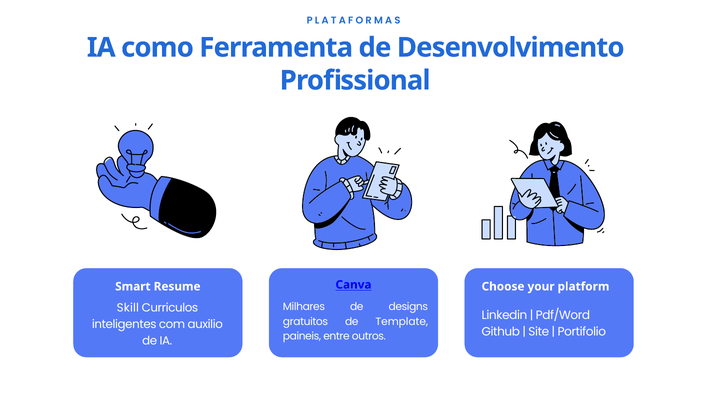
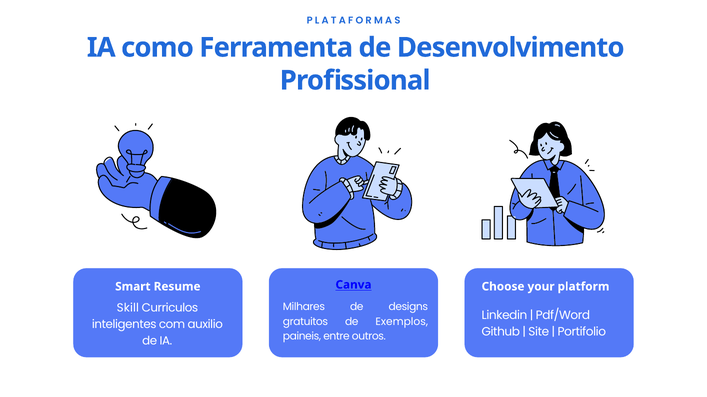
Template: Template -> Exemplos (402, 322)
